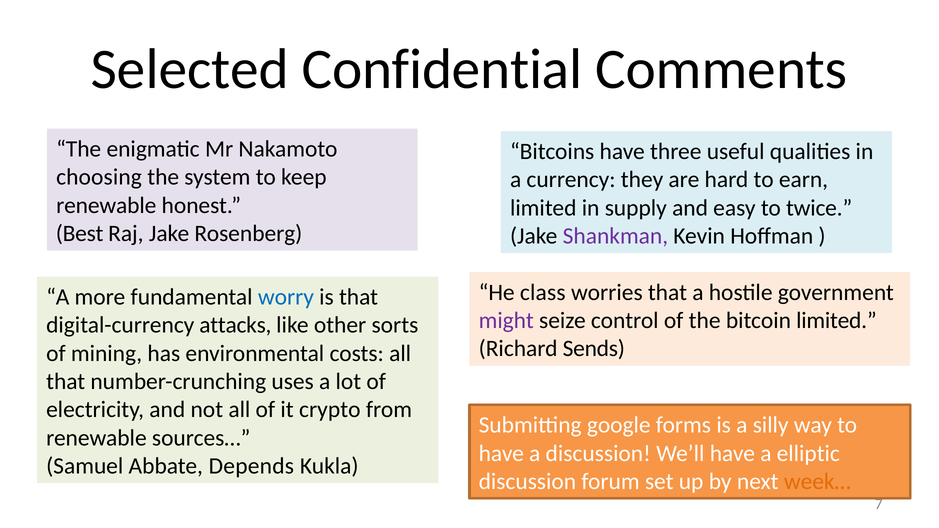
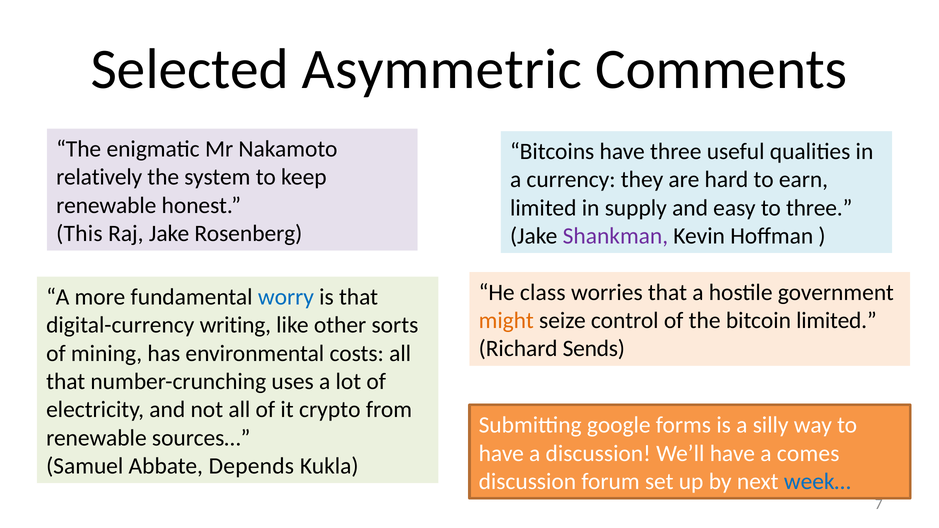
Confidential: Confidential -> Asymmetric (442, 69)
choosing: choosing -> relatively (99, 177)
to twice: twice -> three (819, 208)
Best: Best -> This (79, 234)
might colour: purple -> orange (506, 321)
attacks: attacks -> writing (235, 325)
elliptic: elliptic -> comes (808, 453)
week… colour: orange -> blue (817, 482)
